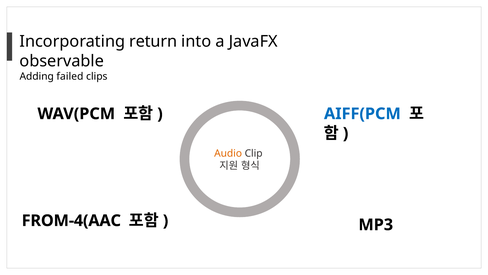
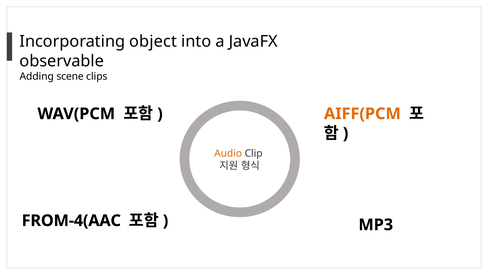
return: return -> object (153, 41)
failed: failed -> scene (70, 76)
AIFF(PCM colour: blue -> orange (362, 114)
